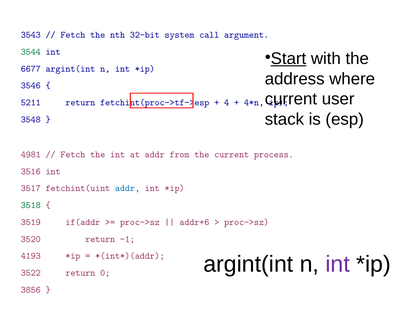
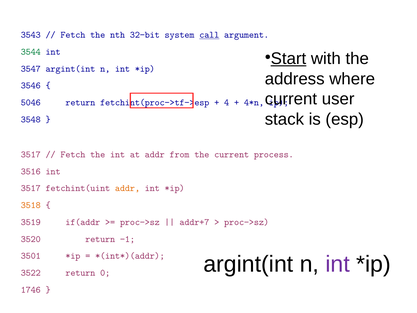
call underline: none -> present (209, 35)
6677: 6677 -> 3547 (31, 69)
5211: 5211 -> 5046 (31, 102)
4981: 4981 -> 3517 (31, 154)
addr colour: blue -> orange (127, 188)
3518 colour: green -> orange (31, 205)
addr+6: addr+6 -> addr+7 (194, 222)
4193: 4193 -> 3501 (31, 256)
3856: 3856 -> 1746 (31, 289)
